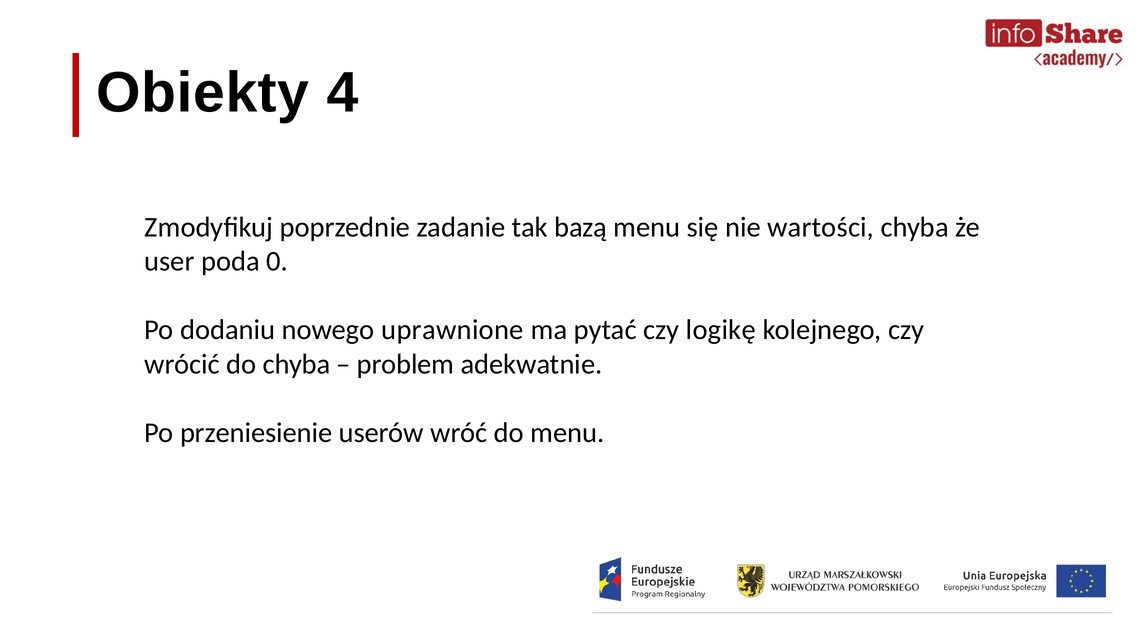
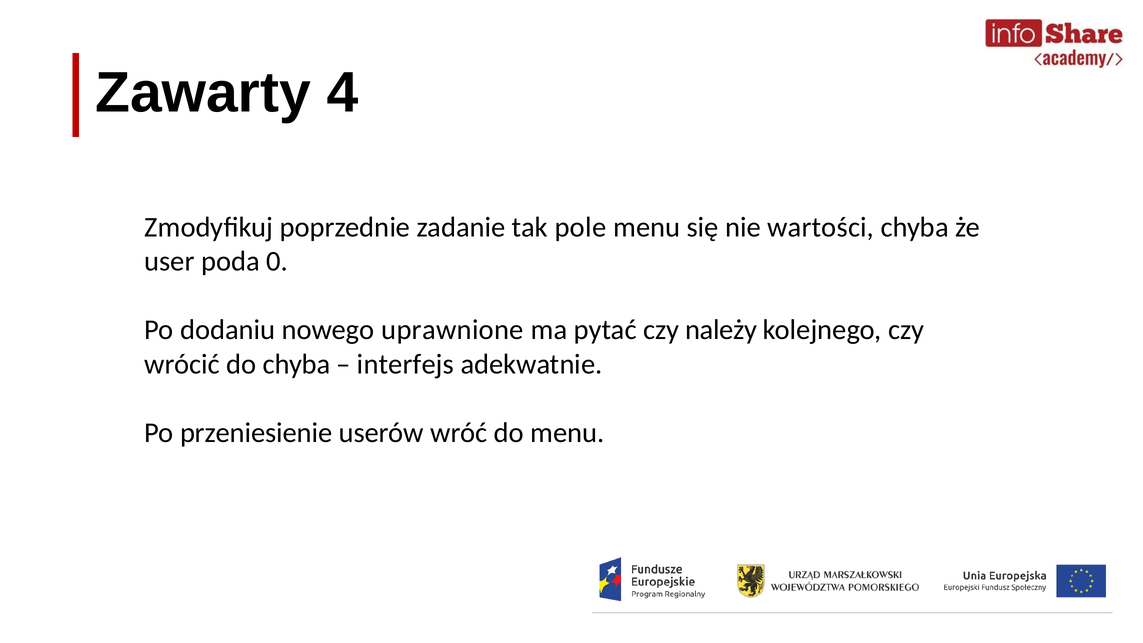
Obiekty: Obiekty -> Zawarty (203, 93)
bazą: bazą -> pole (580, 227)
logikę: logikę -> należy (721, 330)
problem: problem -> interfejs (405, 364)
